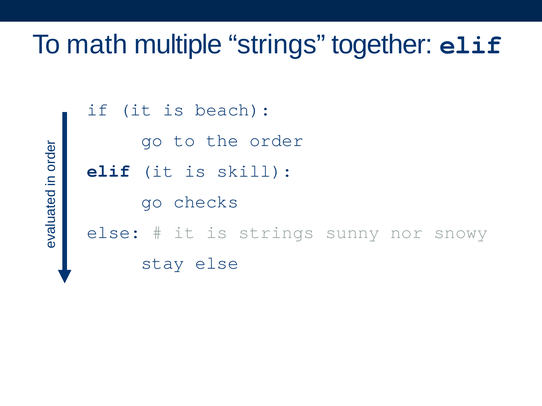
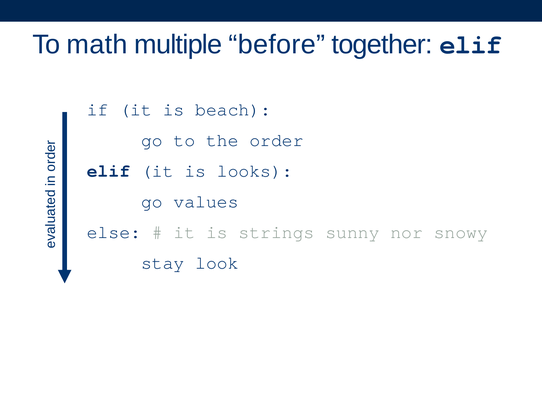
multiple strings: strings -> before (277, 45)
skill: skill -> looks (255, 171)
checks: checks -> values (206, 202)
stay else: else -> look (217, 263)
